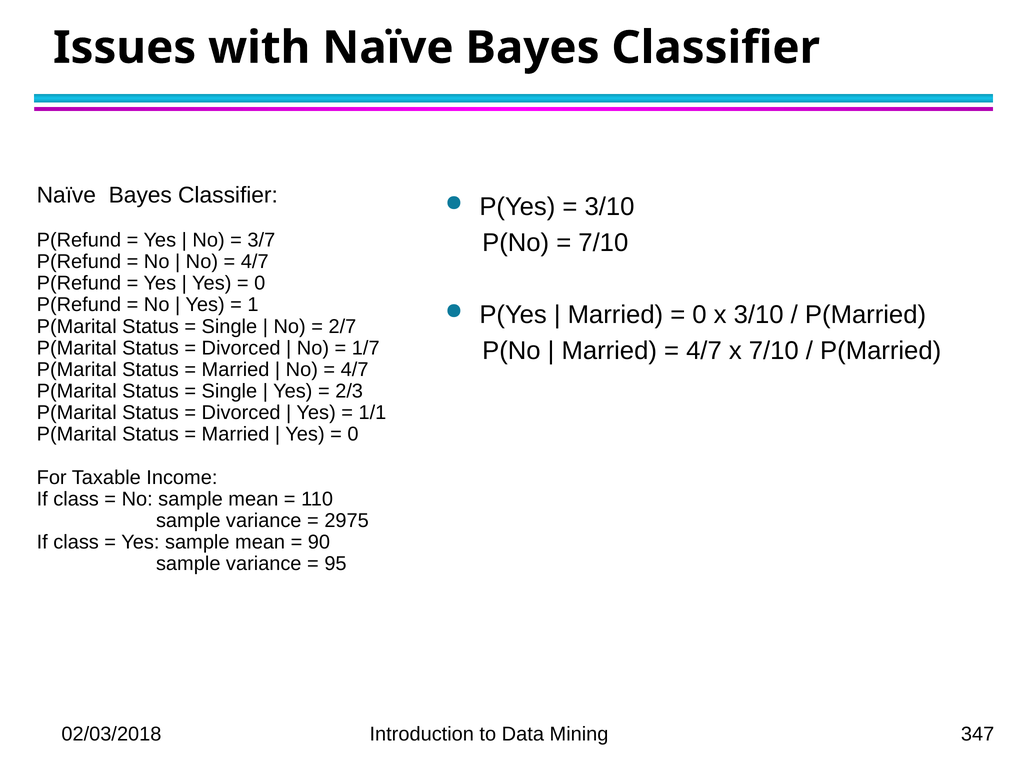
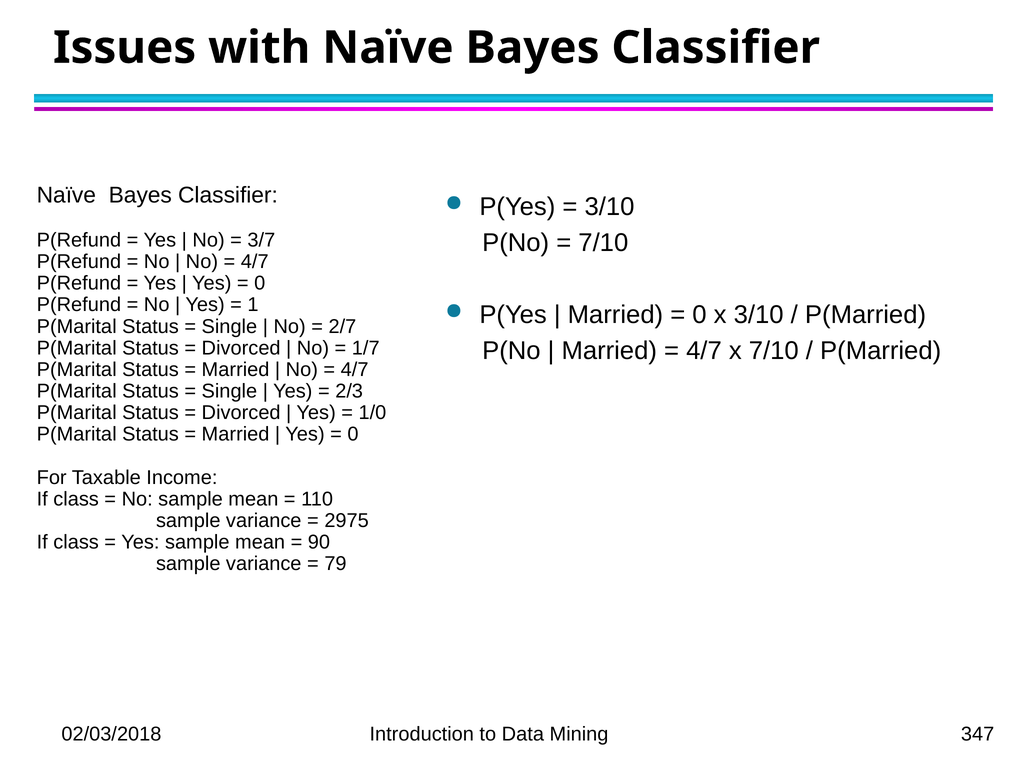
1/1: 1/1 -> 1/0 (372, 413)
95: 95 -> 79 (335, 564)
